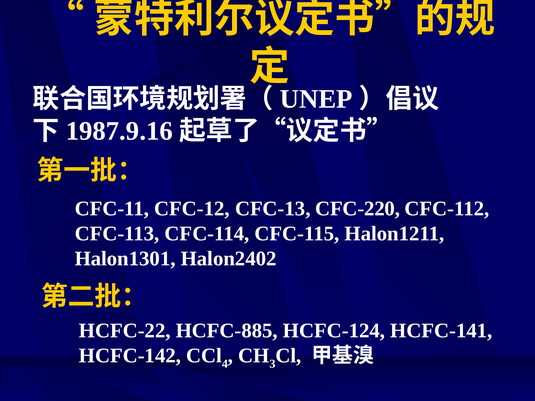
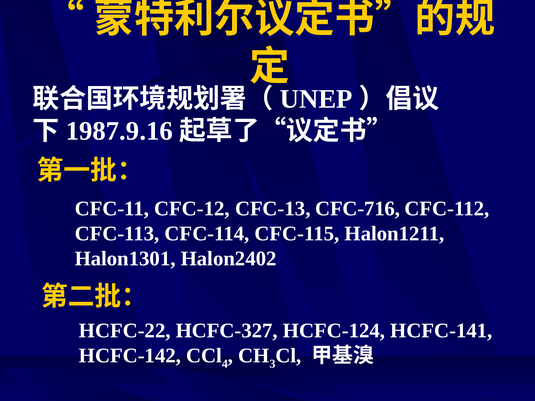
CFC-220: CFC-220 -> CFC-716 (358, 209)
HCFC-885: HCFC-885 -> HCFC-327 (227, 331)
